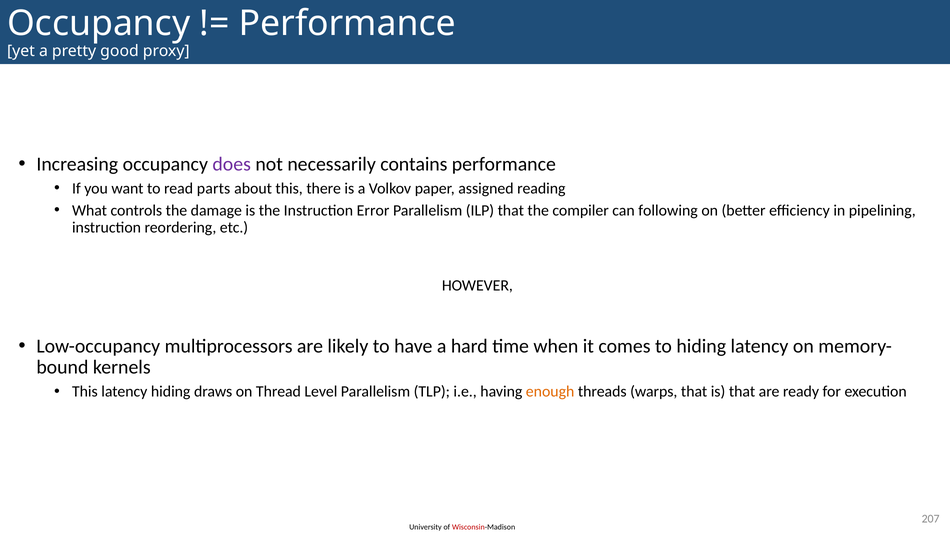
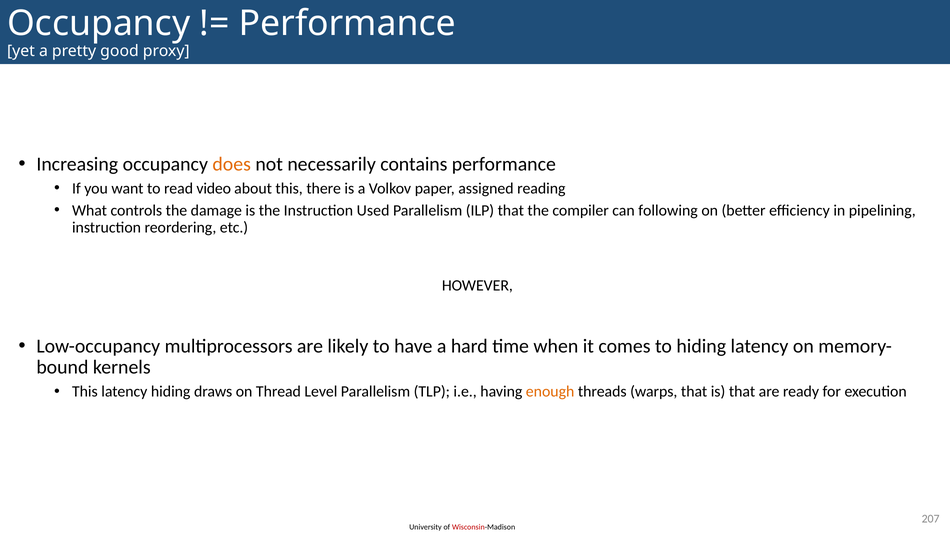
does colour: purple -> orange (232, 164)
parts: parts -> video (214, 188)
Error: Error -> Used (373, 210)
